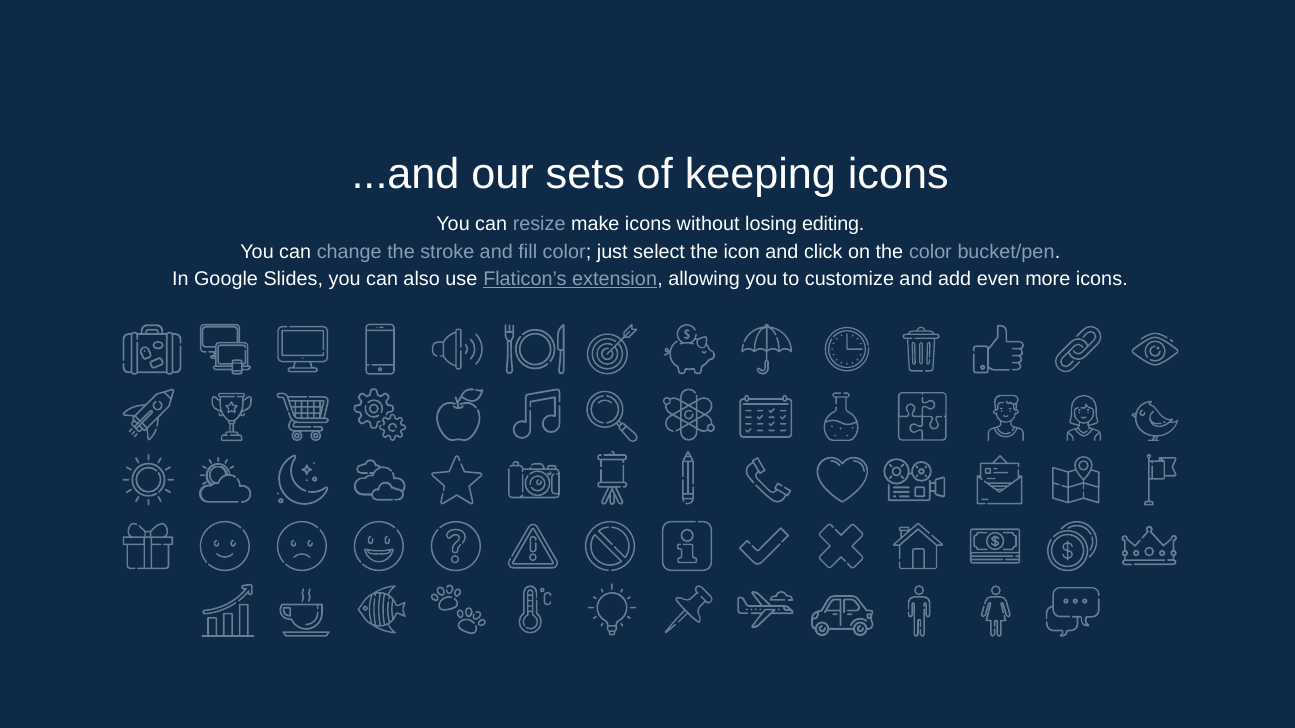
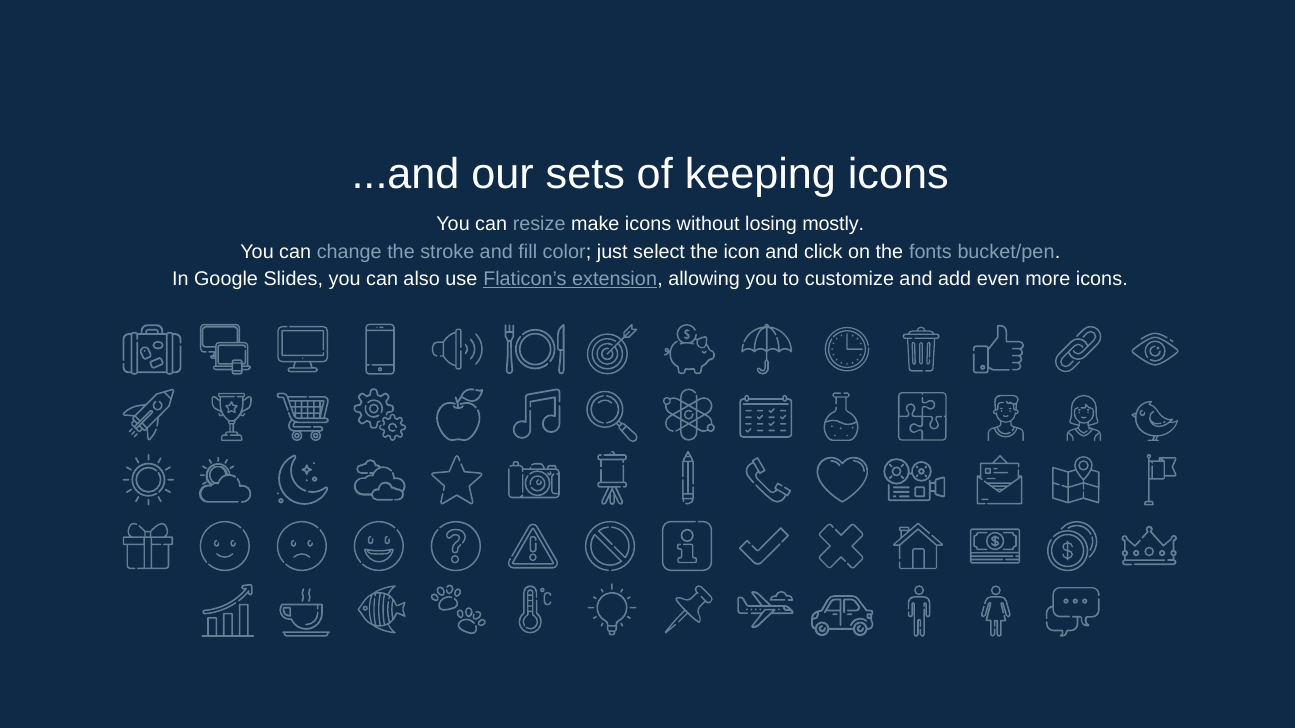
editing: editing -> mostly (833, 224)
the color: color -> fonts (930, 252)
